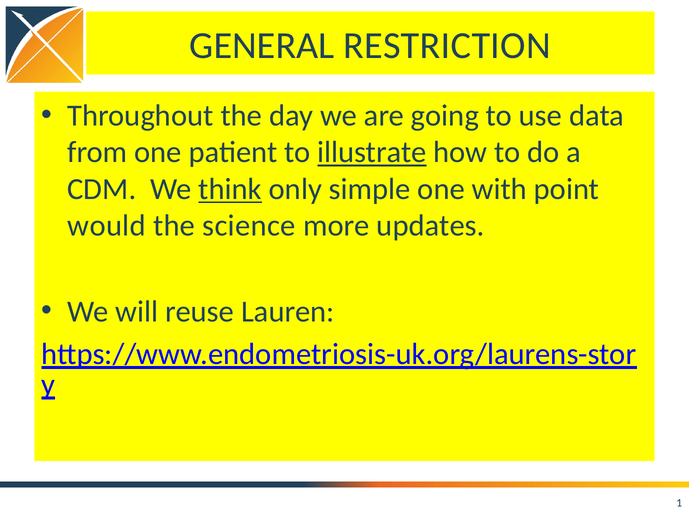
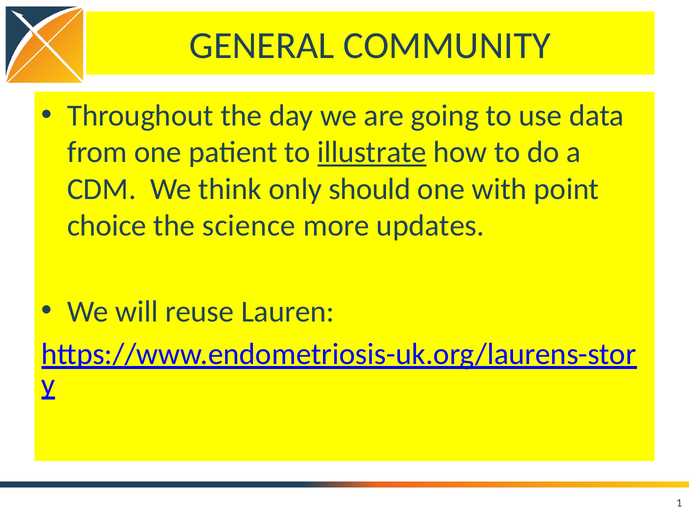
RESTRICTION: RESTRICTION -> COMMUNITY (447, 46)
think underline: present -> none (230, 189)
simple: simple -> should (370, 189)
would: would -> choice (107, 226)
